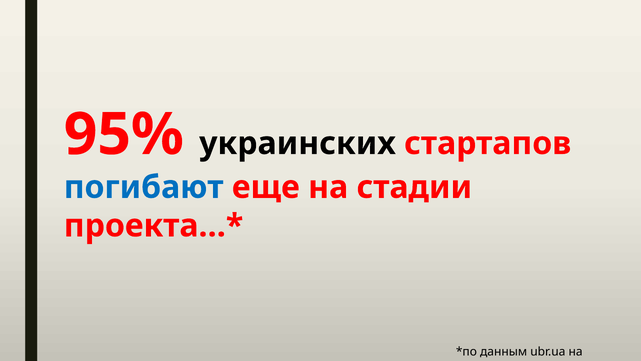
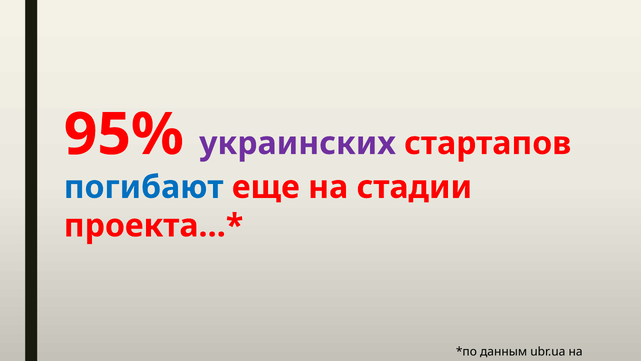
украинских colour: black -> purple (297, 143)
